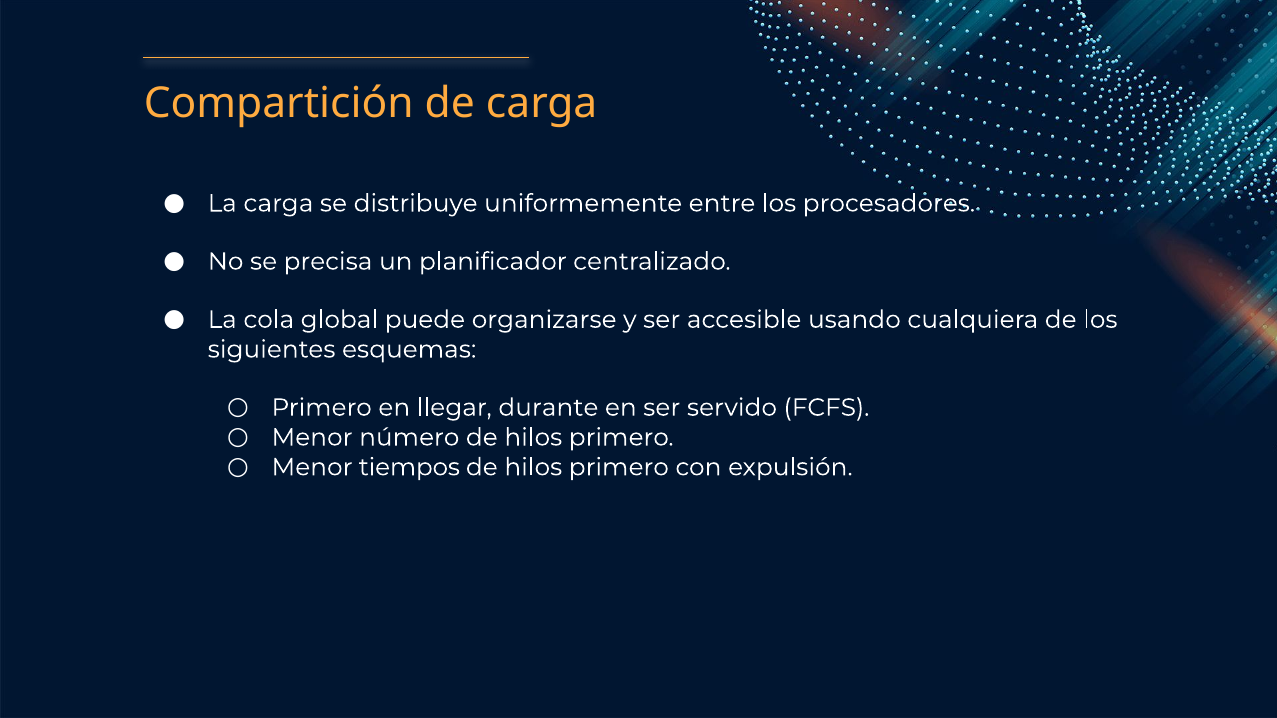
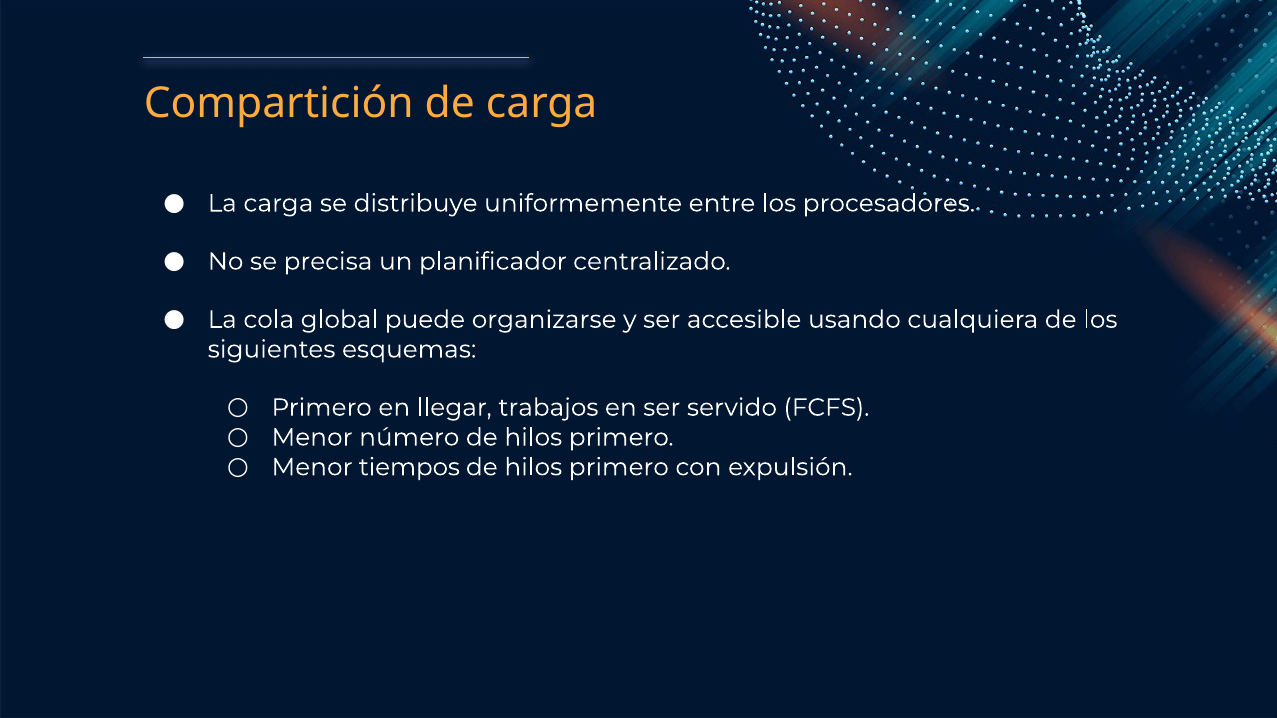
durante: durante -> trabajos (548, 408)
